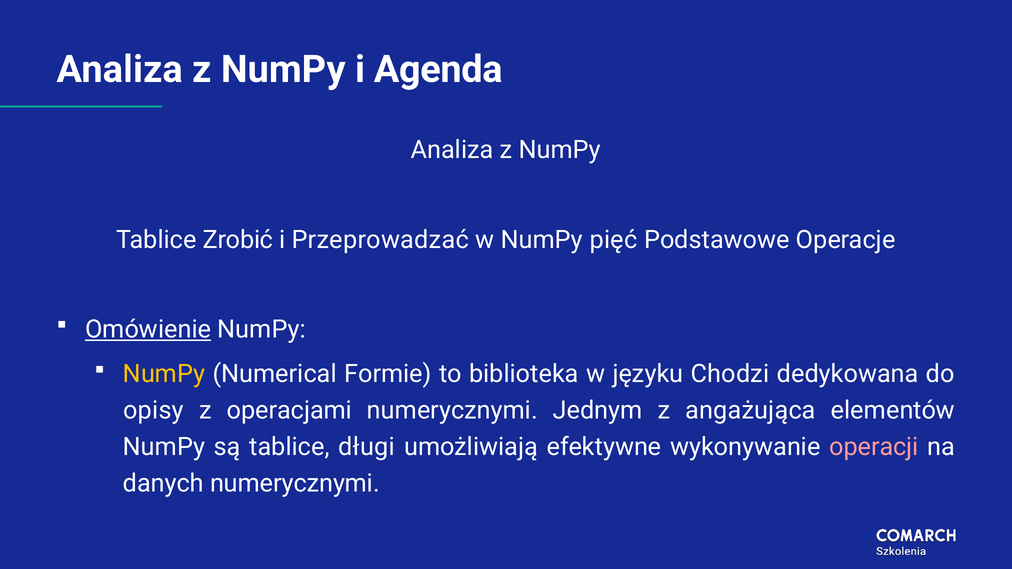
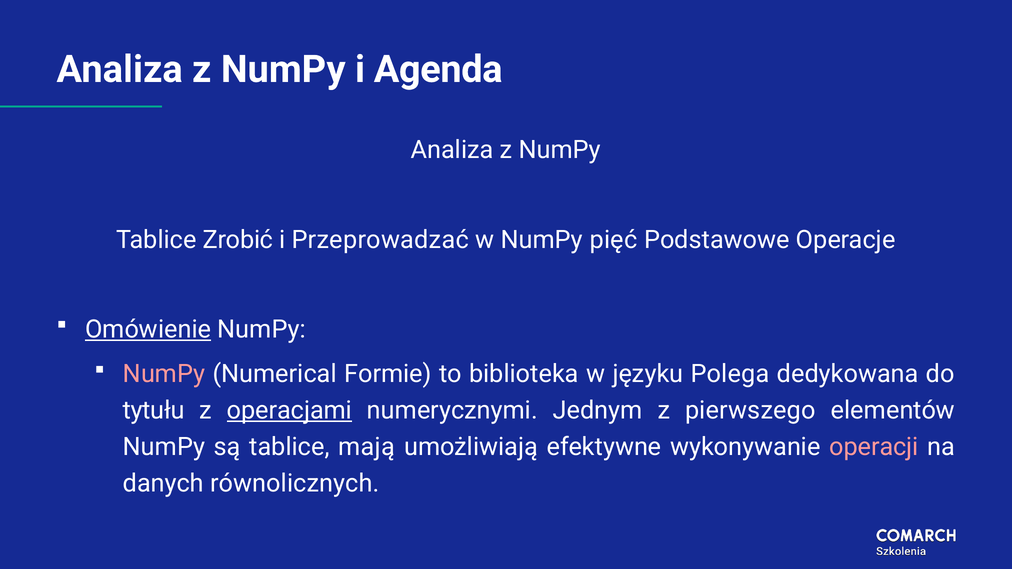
NumPy colour: yellow -> pink (164, 374)
Chodzi: Chodzi -> Polega (730, 374)
opisy: opisy -> tytułu (154, 411)
operacjami underline: none -> present (289, 411)
angażująca: angażująca -> pierwszego (750, 411)
długi: długi -> mają (367, 447)
danych numerycznymi: numerycznymi -> równolicznych (295, 484)
